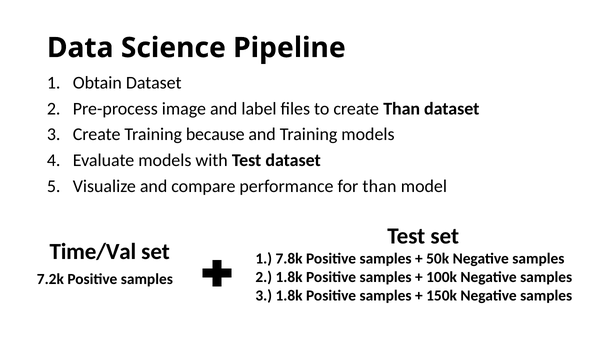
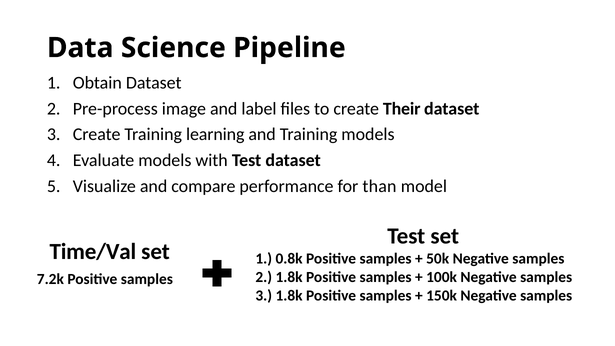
create Than: Than -> Their (402, 109)
because: because -> learning (215, 135)
7.8k: 7.8k -> 0.8k (289, 259)
